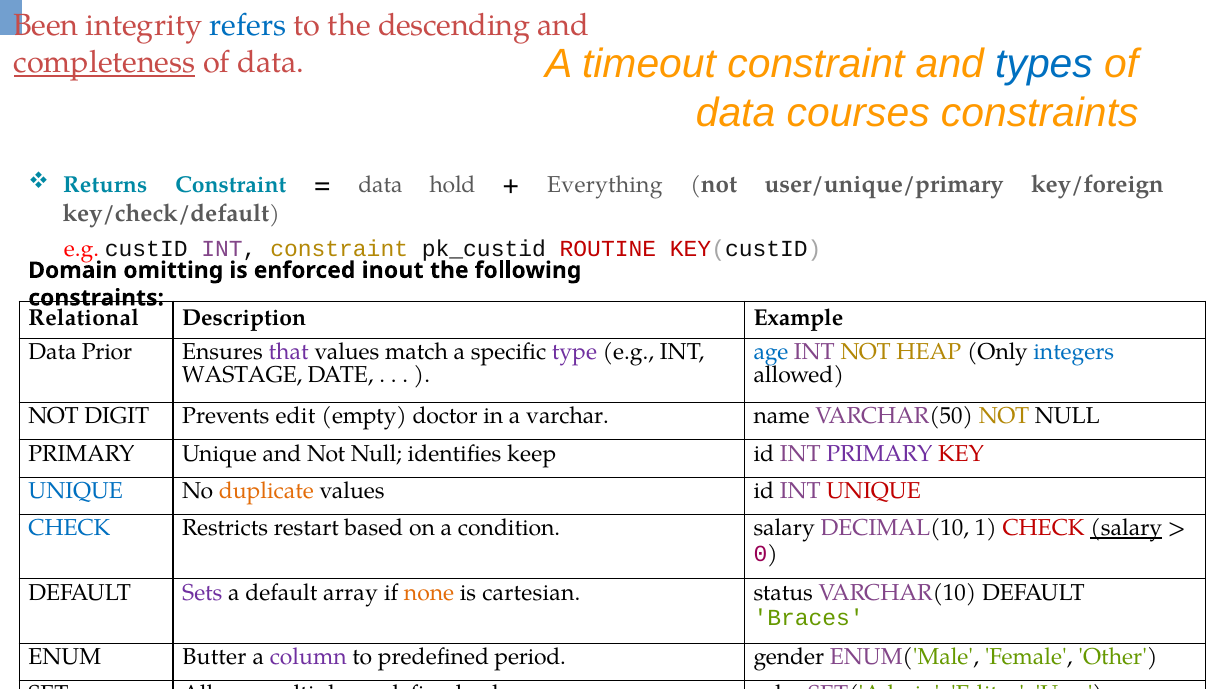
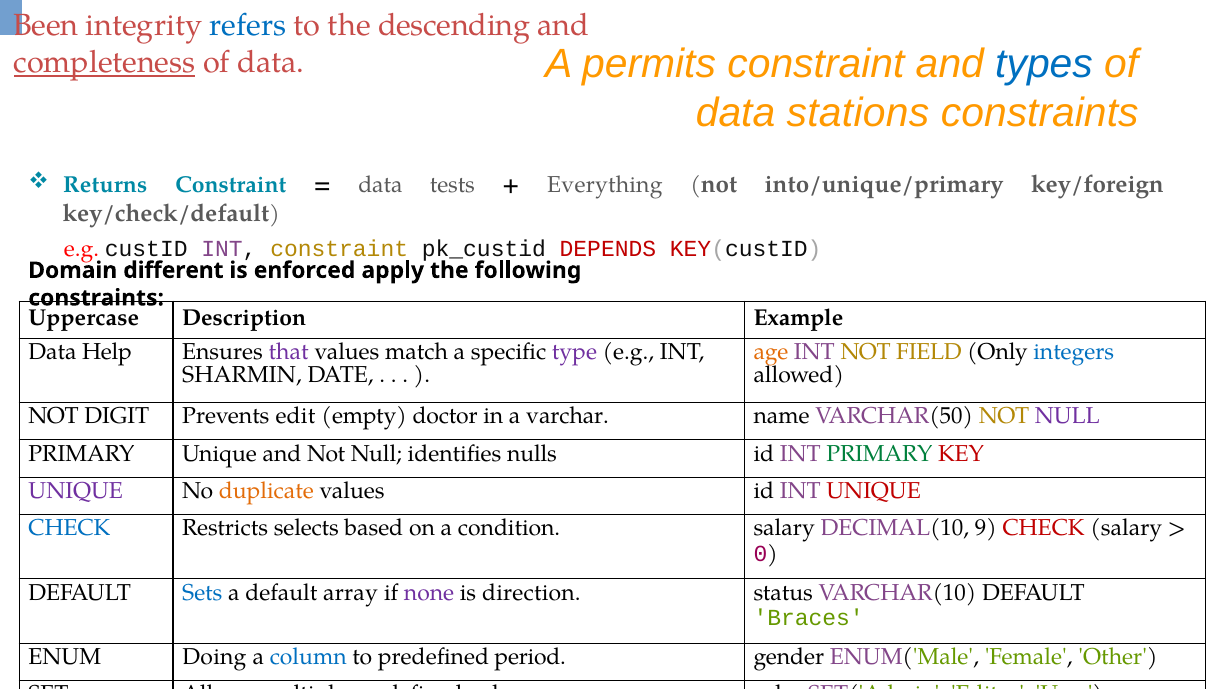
timeout: timeout -> permits (649, 64)
courses: courses -> stations (858, 113)
hold: hold -> tests (452, 185)
user/unique/primary: user/unique/primary -> into/unique/primary (884, 184)
ROUTINE: ROUTINE -> DEPENDS (608, 249)
omitting: omitting -> different (173, 270)
inout: inout -> apply (393, 270)
Relational: Relational -> Uppercase (84, 317)
Prior: Prior -> Help (107, 352)
age colour: blue -> orange (771, 352)
HEAP: HEAP -> FIELD (929, 352)
WASTAGE: WASTAGE -> SHARMIN (242, 375)
NULL colour: black -> purple (1067, 416)
keep: keep -> nulls (532, 454)
PRIMARY colour: purple -> green (879, 454)
UNIQUE colour: blue -> purple (76, 491)
restart: restart -> selects (306, 528)
1: 1 -> 9 (986, 528)
salary underline: present -> none (1126, 528)
Sets colour: purple -> blue (202, 593)
none colour: orange -> purple (429, 593)
cartesian: cartesian -> direction (531, 593)
Butter: Butter -> Doing (214, 657)
column colour: purple -> blue (308, 657)
